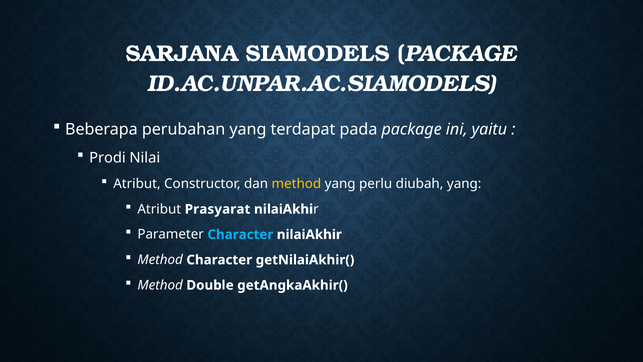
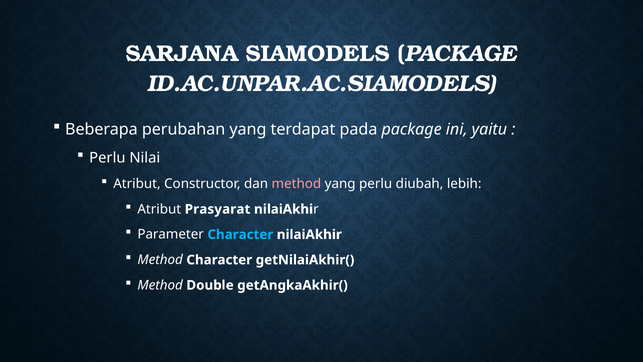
Prodi: Prodi -> Perlu (107, 158)
method colour: yellow -> pink (296, 184)
diubah yang: yang -> lebih (464, 184)
